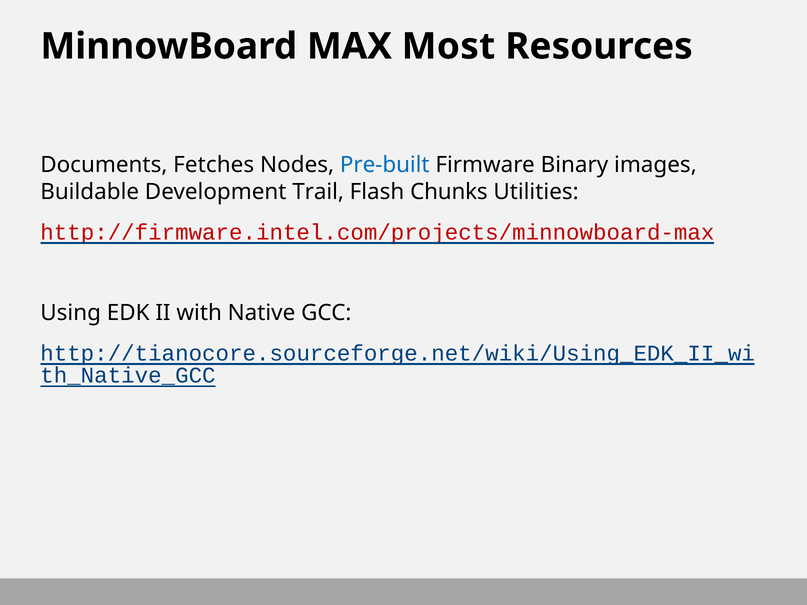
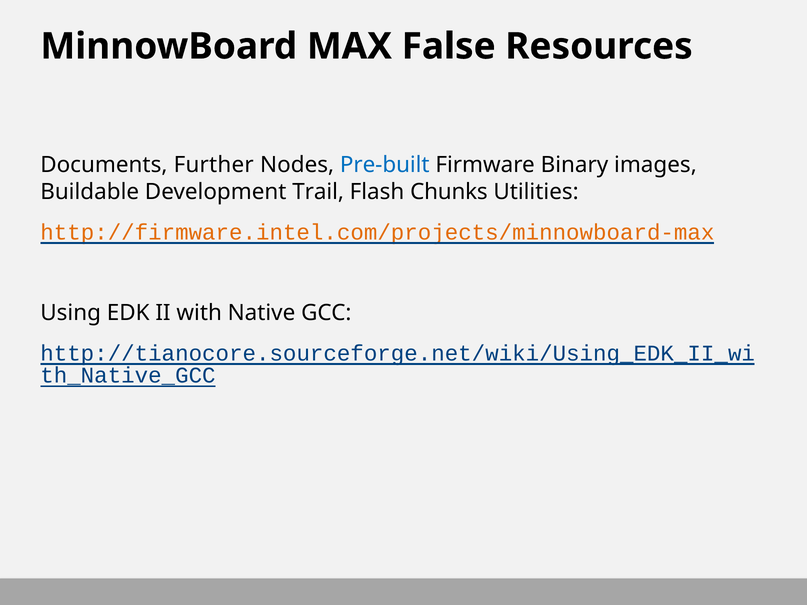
Most: Most -> False (449, 46)
Fetches: Fetches -> Further (214, 165)
http://firmware.intel.com/projects/minnowboard-max colour: red -> orange (377, 232)
